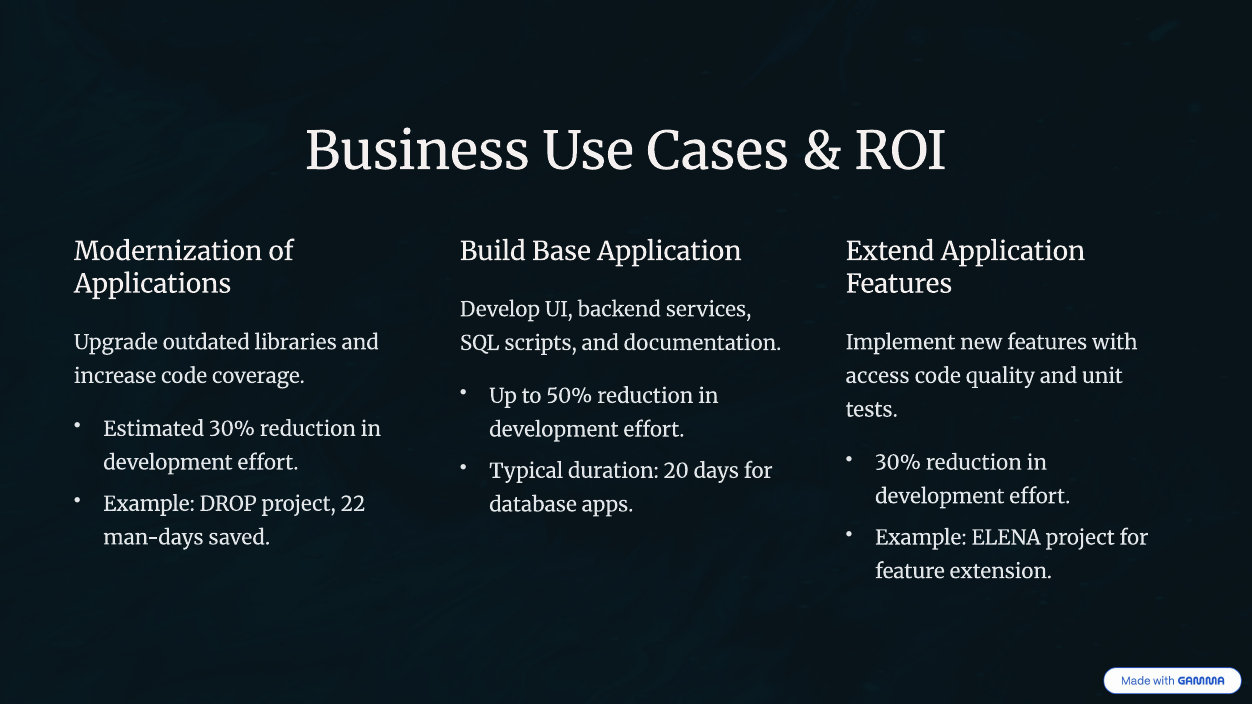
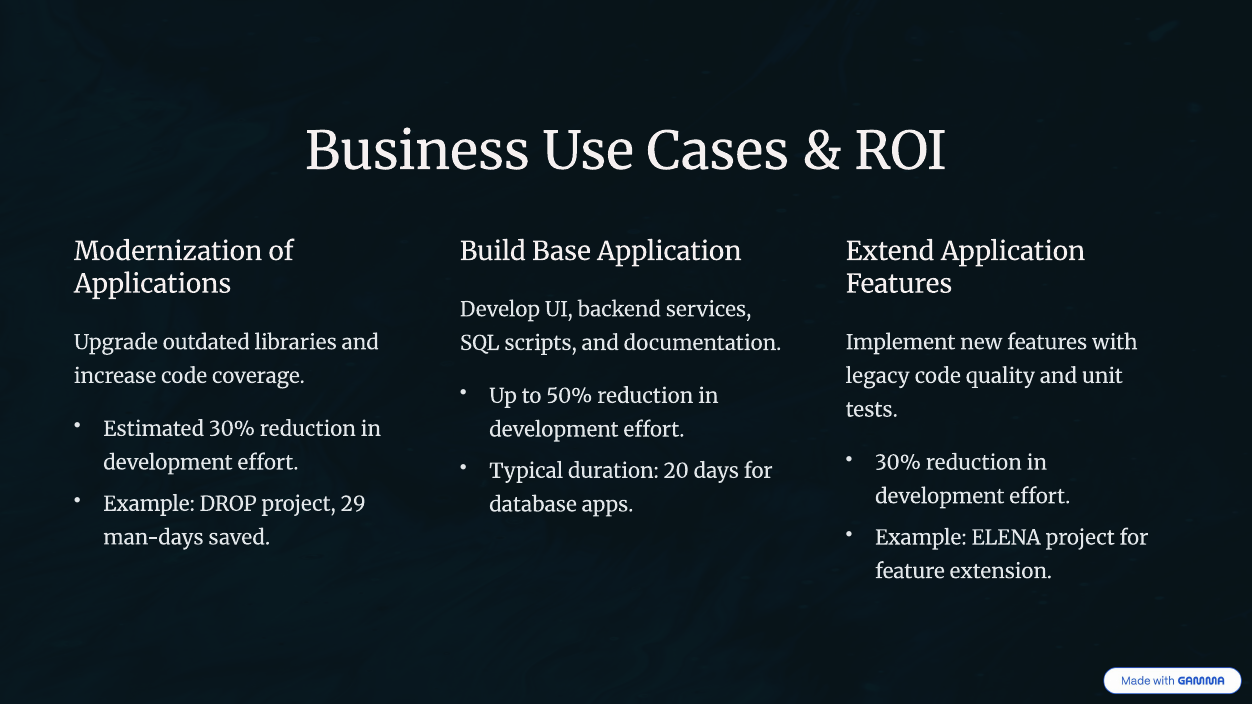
access: access -> legacy (878, 376)
22: 22 -> 29 (353, 504)
